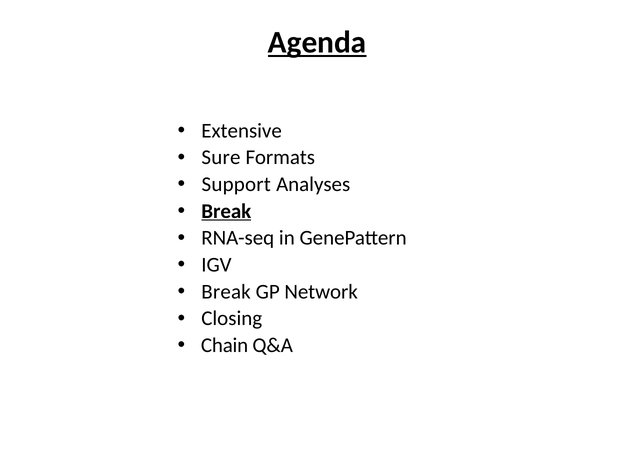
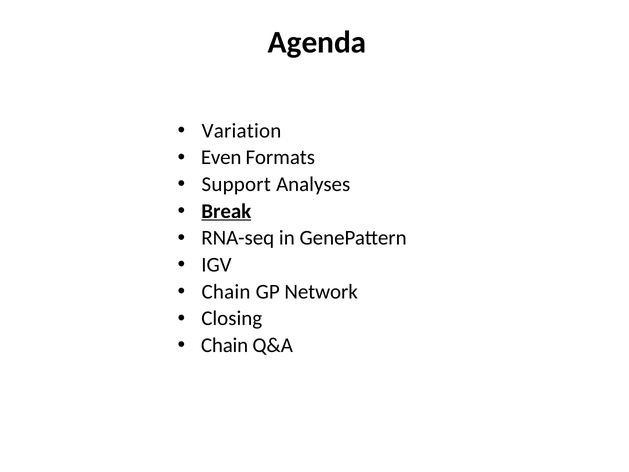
Agenda underline: present -> none (317, 43)
Extensive: Extensive -> Variation (241, 131)
Sure: Sure -> Even (221, 157)
Break: Break -> Chain (226, 291)
